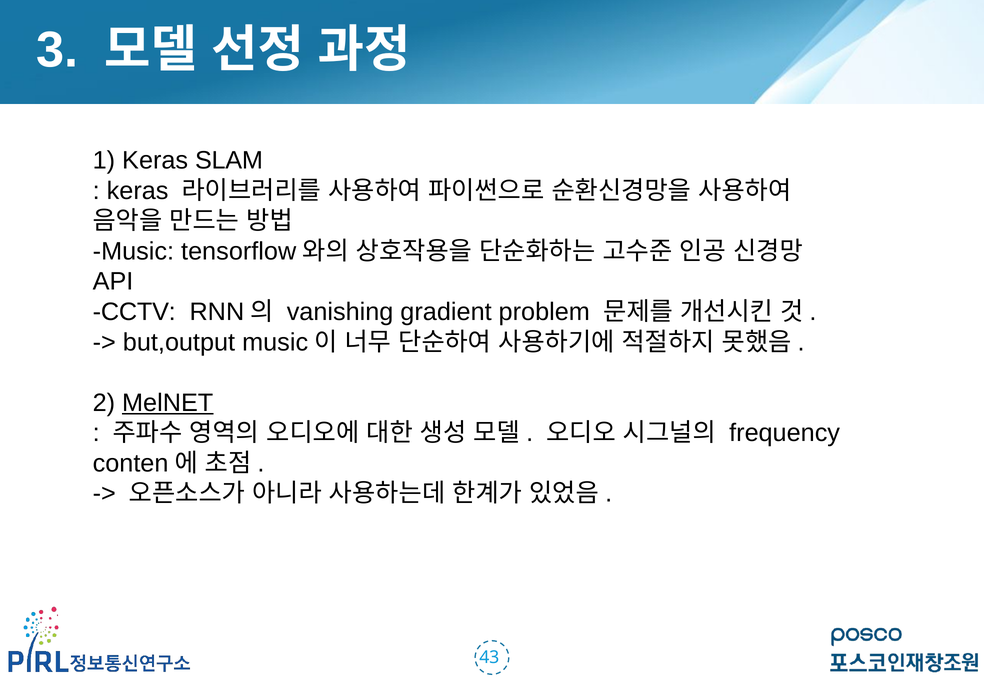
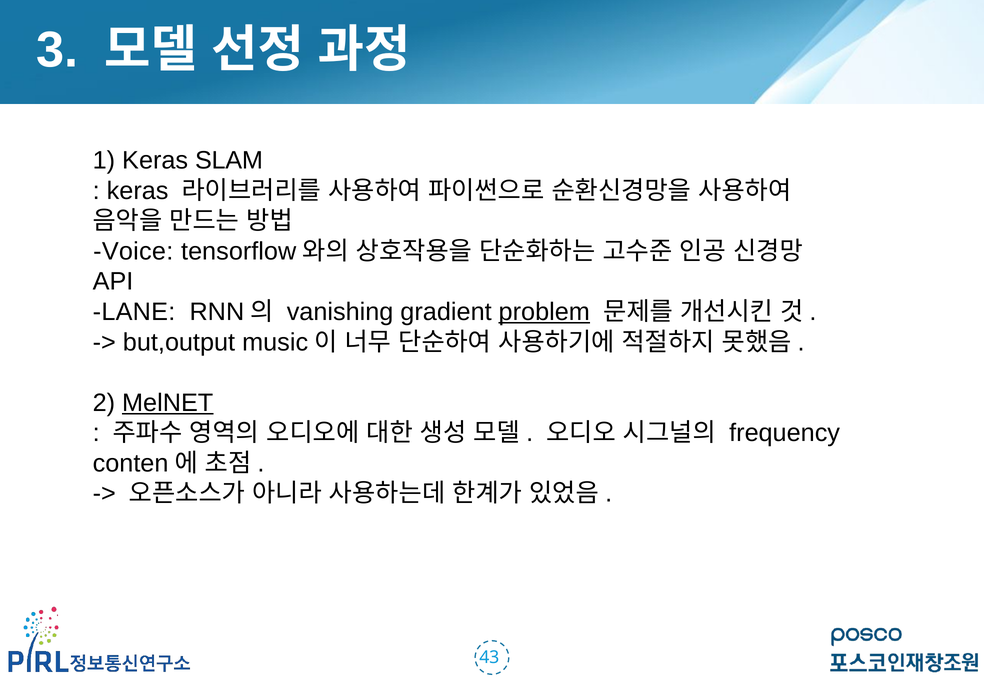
Music: Music -> Voice (133, 251)
CCTV: CCTV -> LANE (134, 312)
problem underline: none -> present (544, 312)
